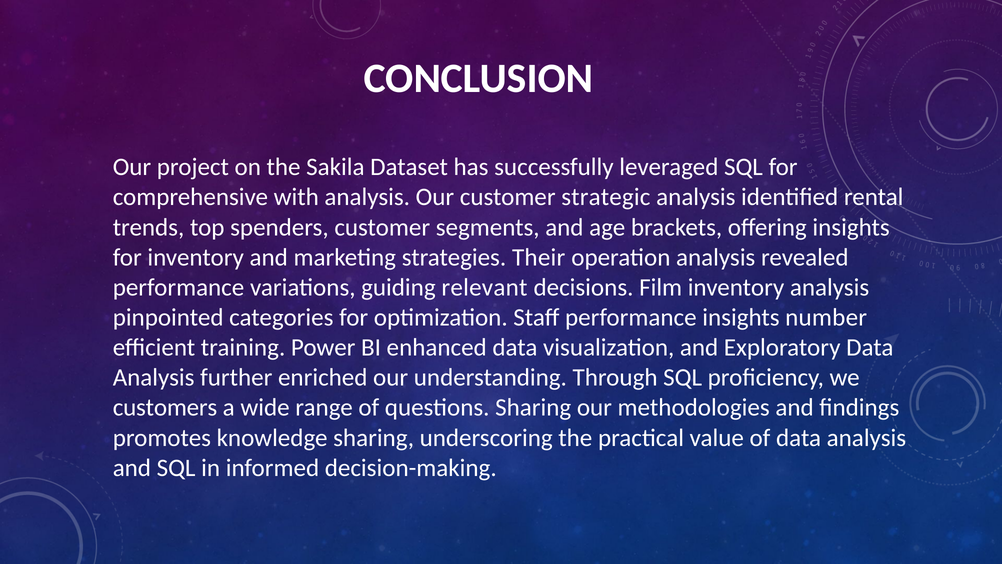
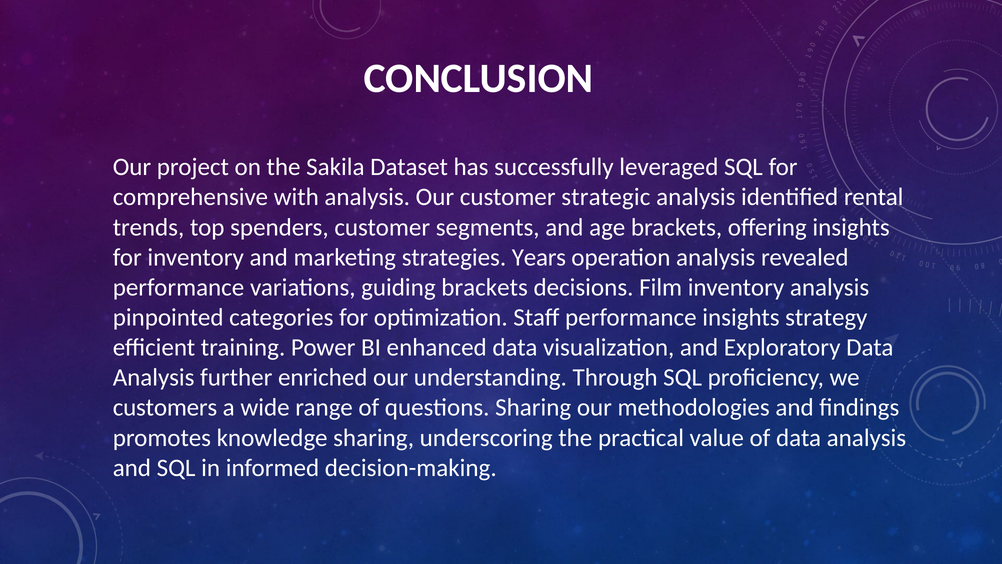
Their: Their -> Years (539, 257)
guiding relevant: relevant -> brackets (485, 287)
number: number -> strategy (826, 317)
